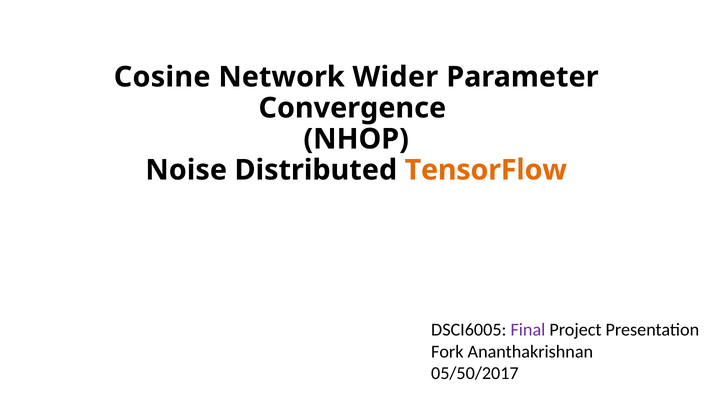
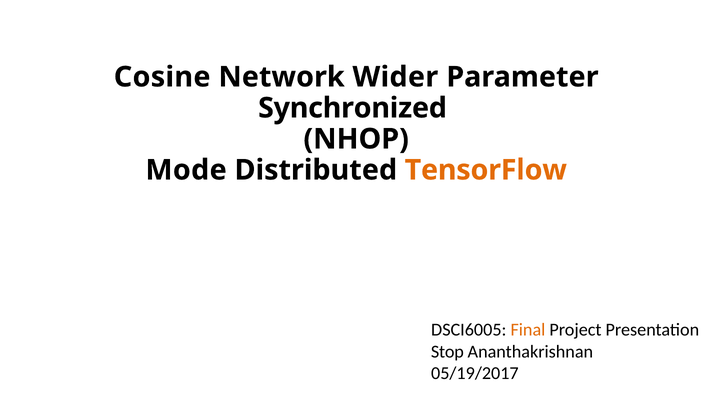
Convergence: Convergence -> Synchronized (353, 108)
Noise: Noise -> Mode (186, 170)
Final colour: purple -> orange (528, 330)
Fork: Fork -> Stop (447, 352)
05/50/2017: 05/50/2017 -> 05/19/2017 (475, 374)
